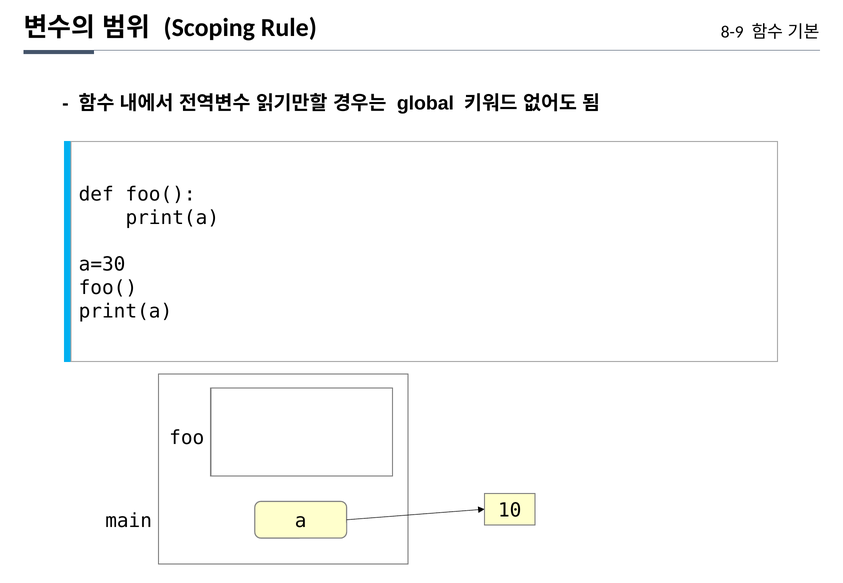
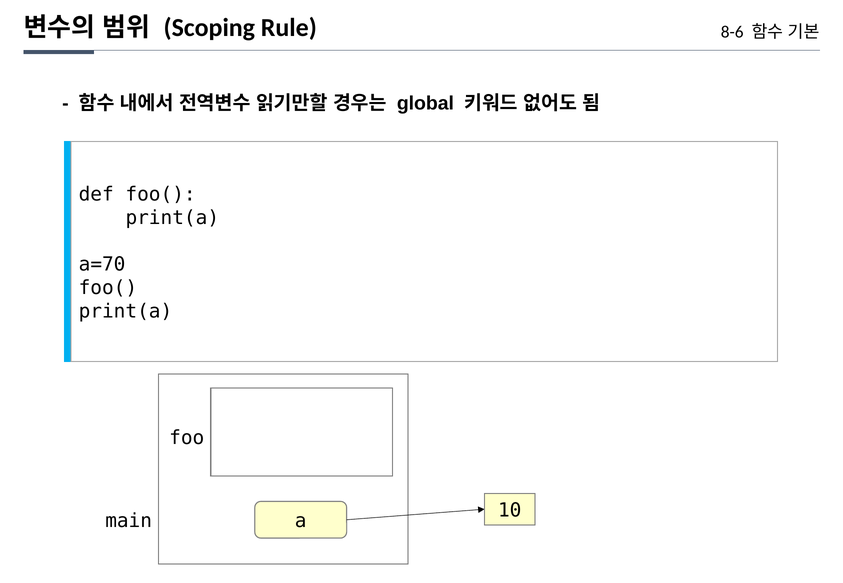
8-9: 8-9 -> 8-6 (732, 32)
a=30: a=30 -> a=70 (102, 265)
